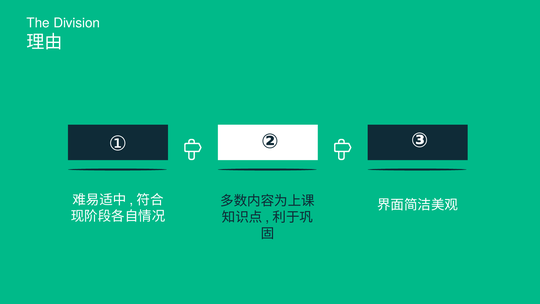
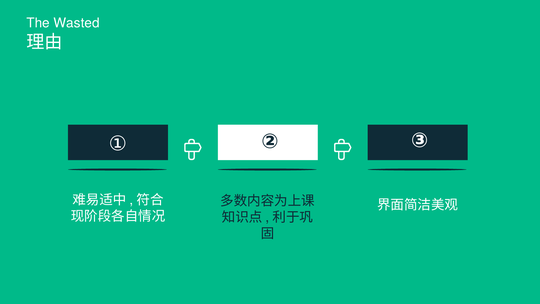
Division: Division -> Wasted (77, 23)
